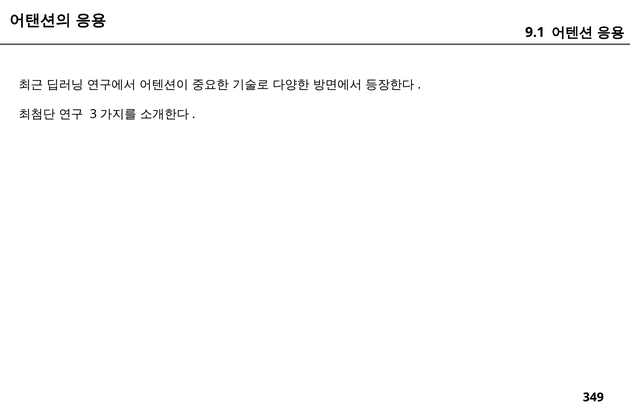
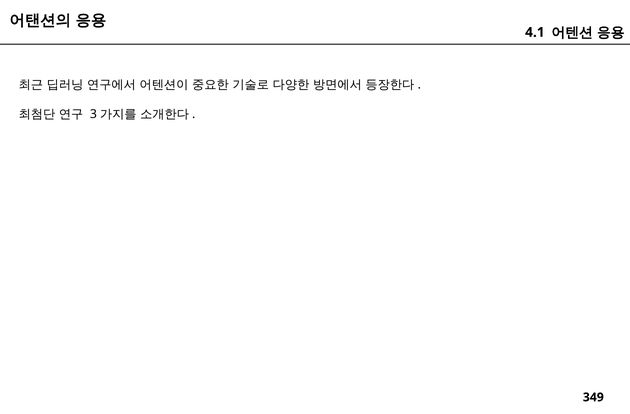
9.1: 9.1 -> 4.1 (535, 32)
